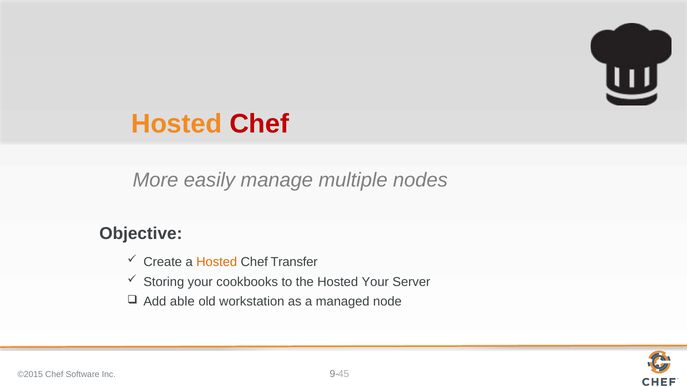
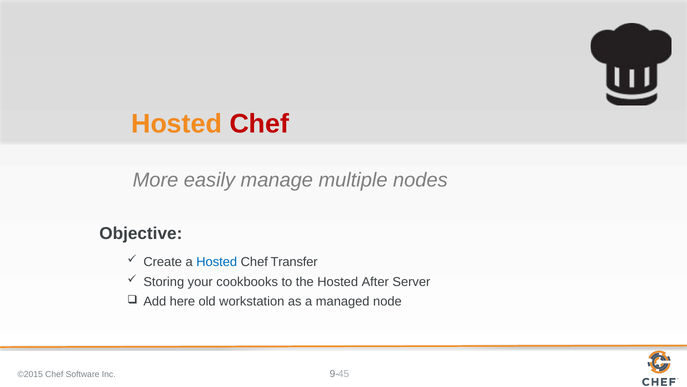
Hosted colour: orange -> blue (217, 262)
Hosted Your: Your -> After (375, 281)
able: able -> here (182, 301)
